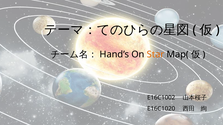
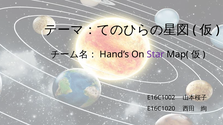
Star colour: orange -> purple (155, 54)
